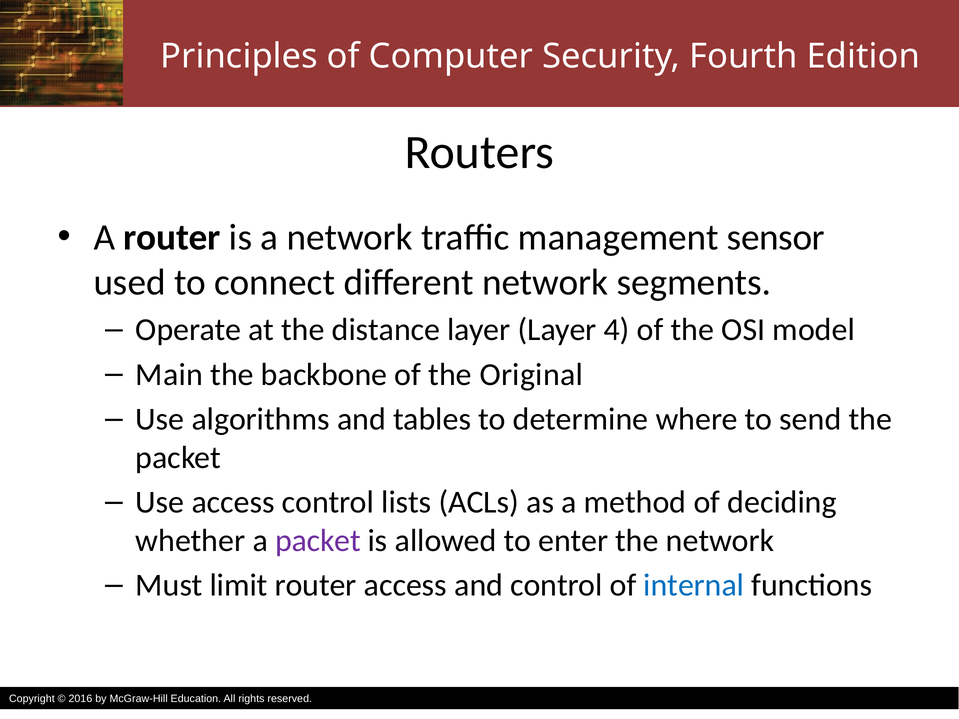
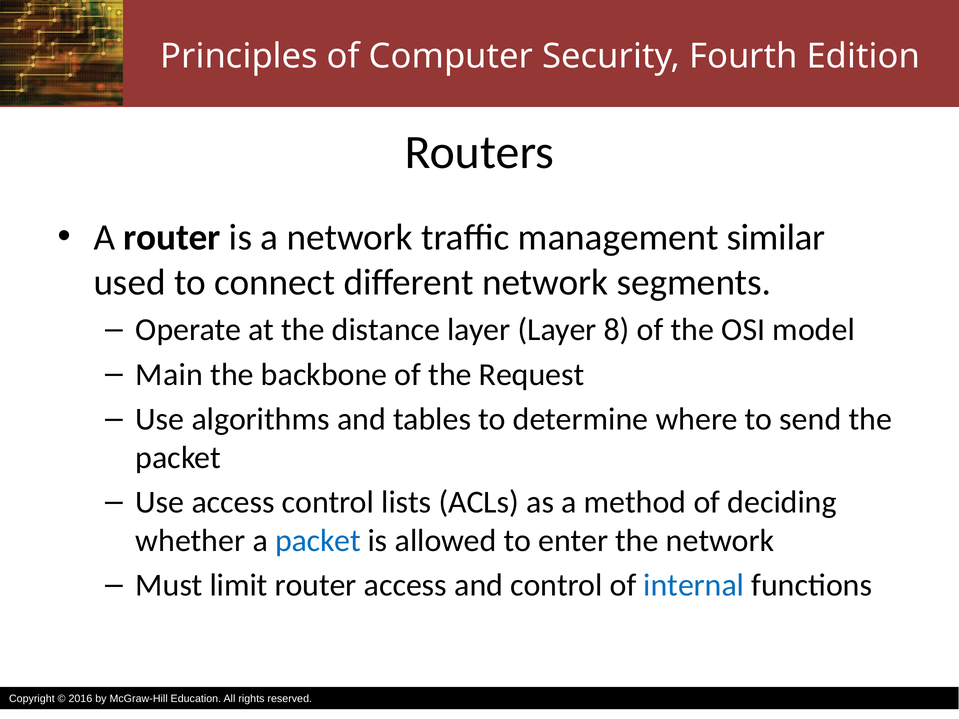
sensor: sensor -> similar (776, 238)
4: 4 -> 8 (617, 330)
Original: Original -> Request (532, 375)
packet colour: purple -> blue (318, 541)
